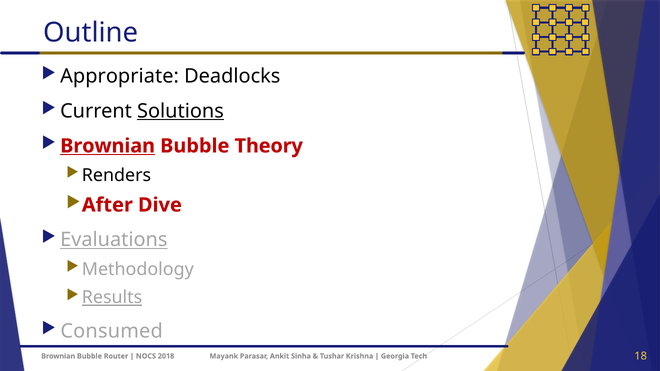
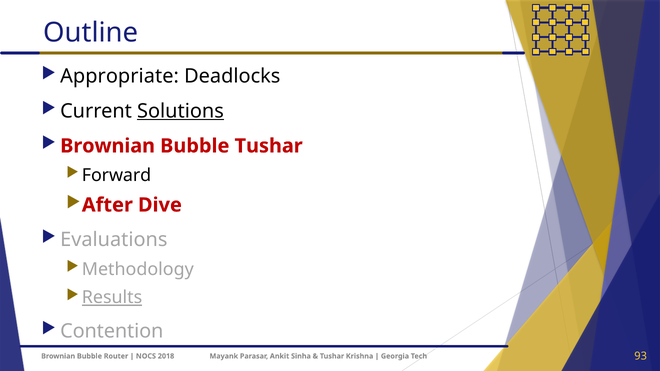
Brownian underline: present -> none (108, 146)
Bubble Theory: Theory -> Tushar (269, 146)
Renders: Renders -> Forward (117, 175)
Evaluations underline: present -> none (114, 240)
Consumed: Consumed -> Contention (112, 332)
18: 18 -> 93 (641, 356)
